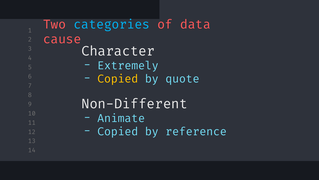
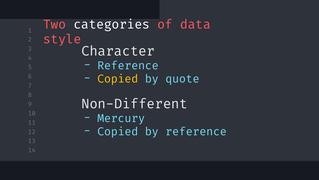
categories colour: light blue -> white (112, 24)
cause: cause -> style (62, 39)
Extremely: Extremely -> Reference (128, 66)
Animate: Animate -> Mercury (121, 118)
